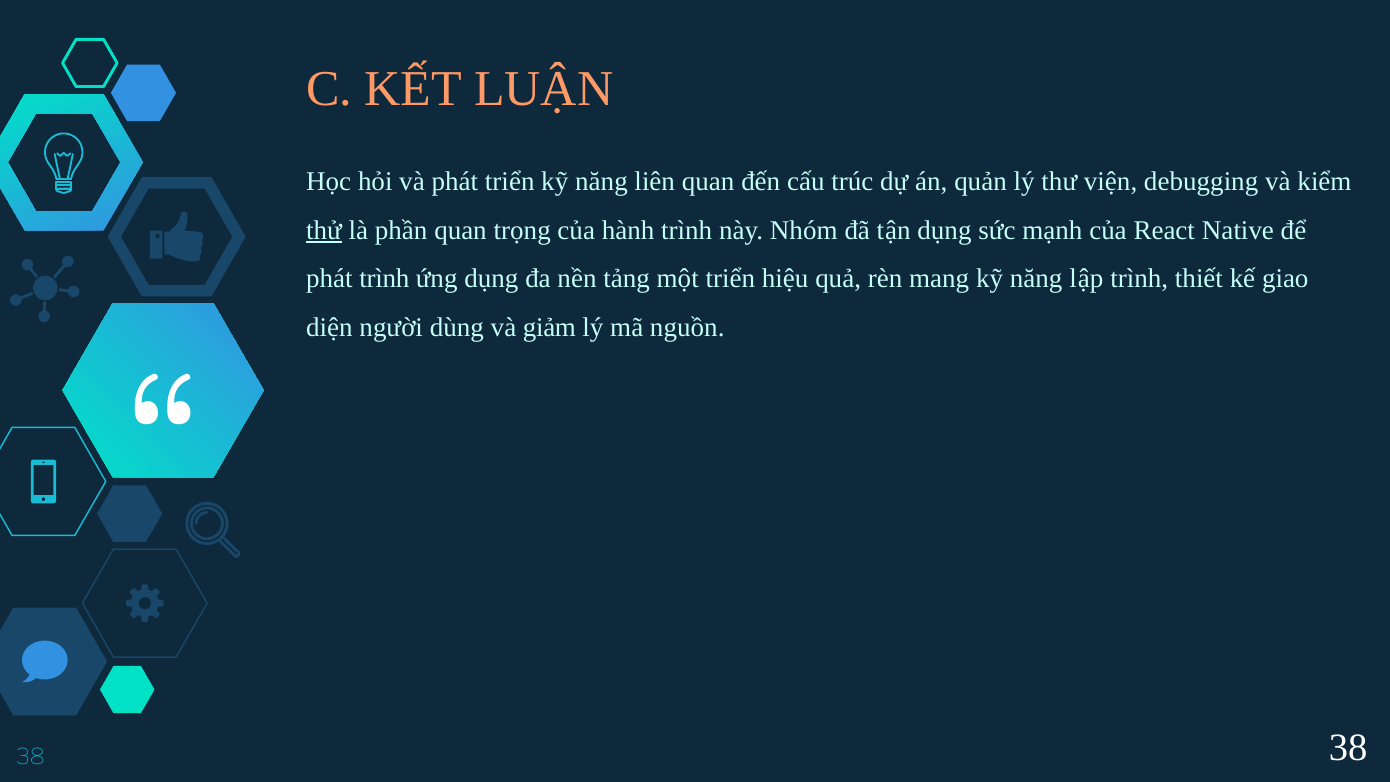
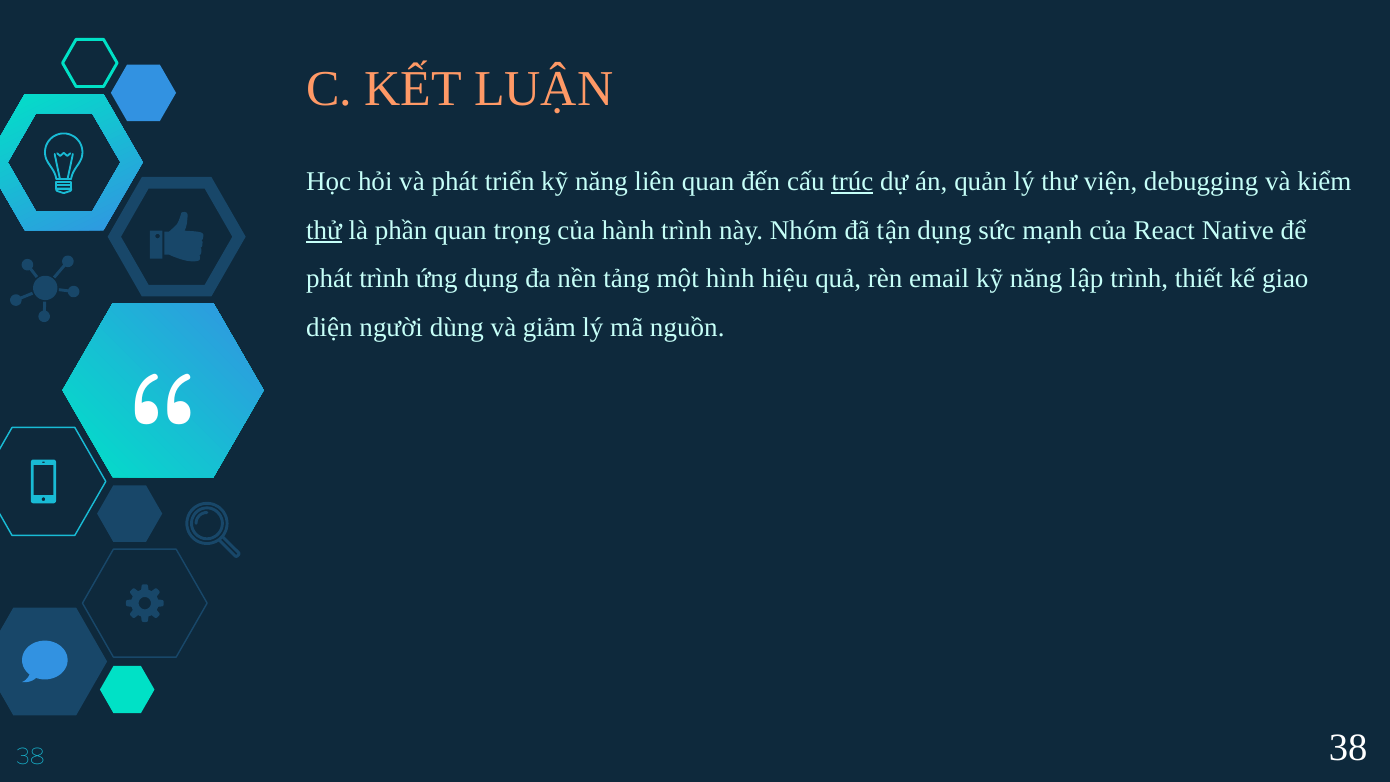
trúc underline: none -> present (852, 182)
một triển: triển -> hình (730, 279)
mang: mang -> email (939, 279)
